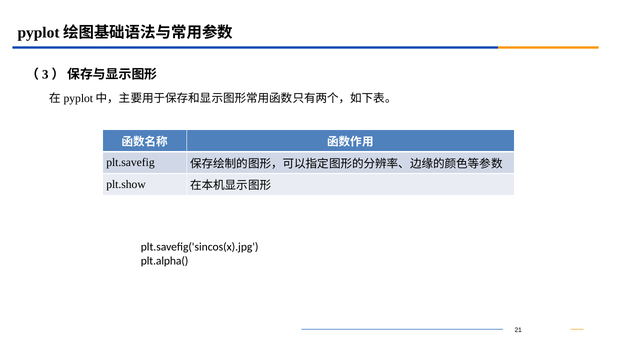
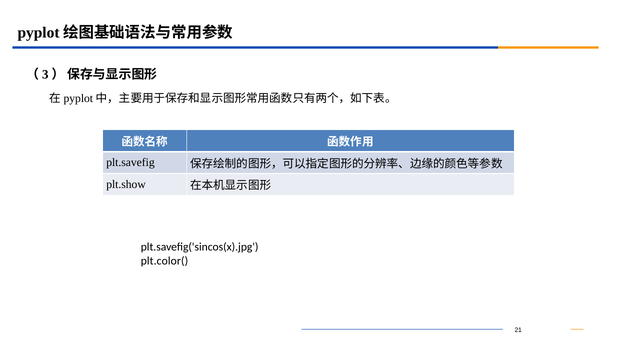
plt.alpha(: plt.alpha( -> plt.color( (164, 261)
